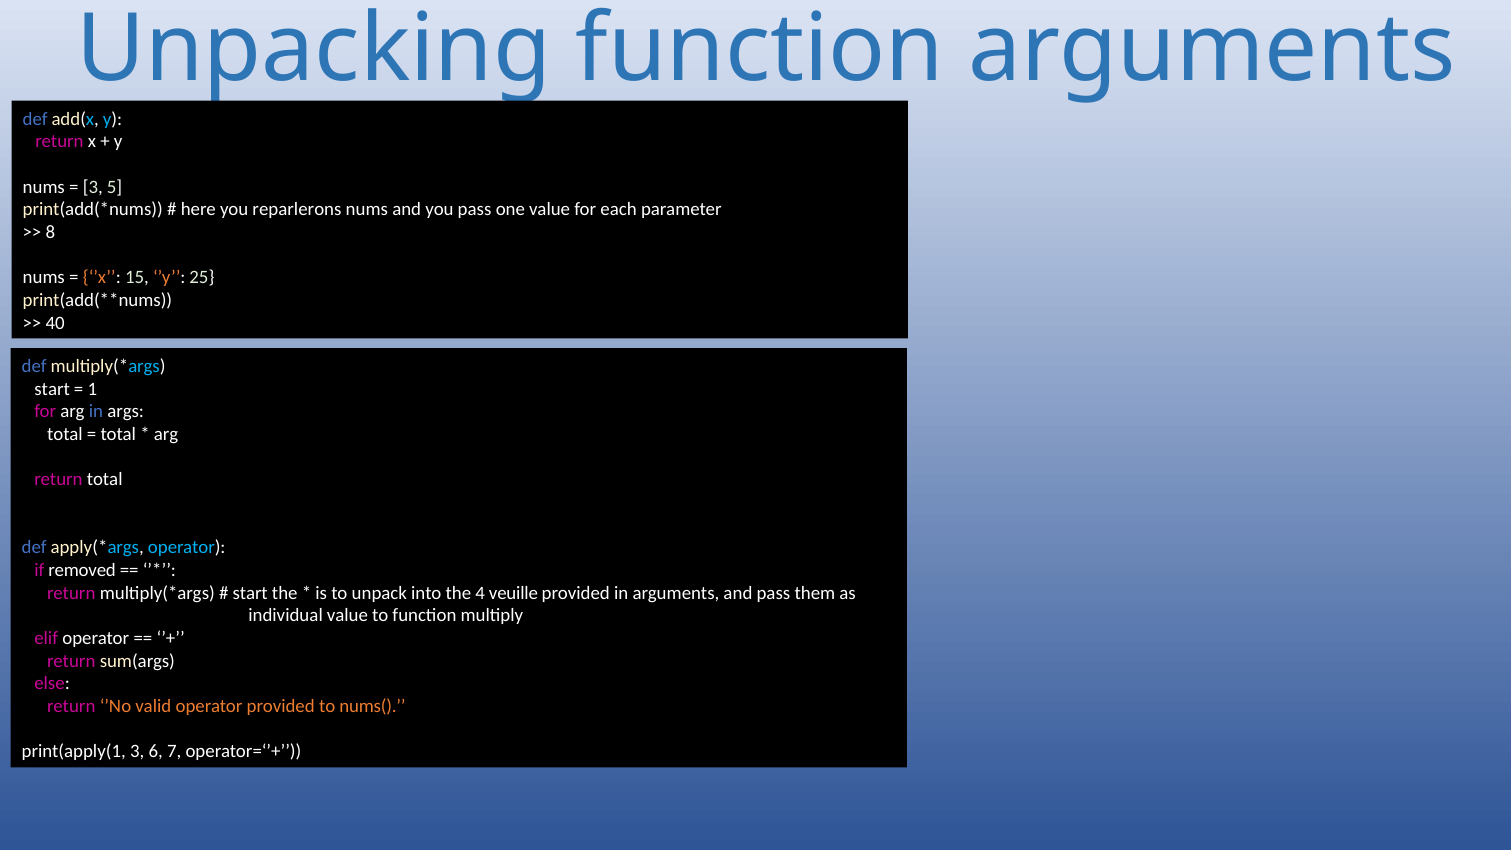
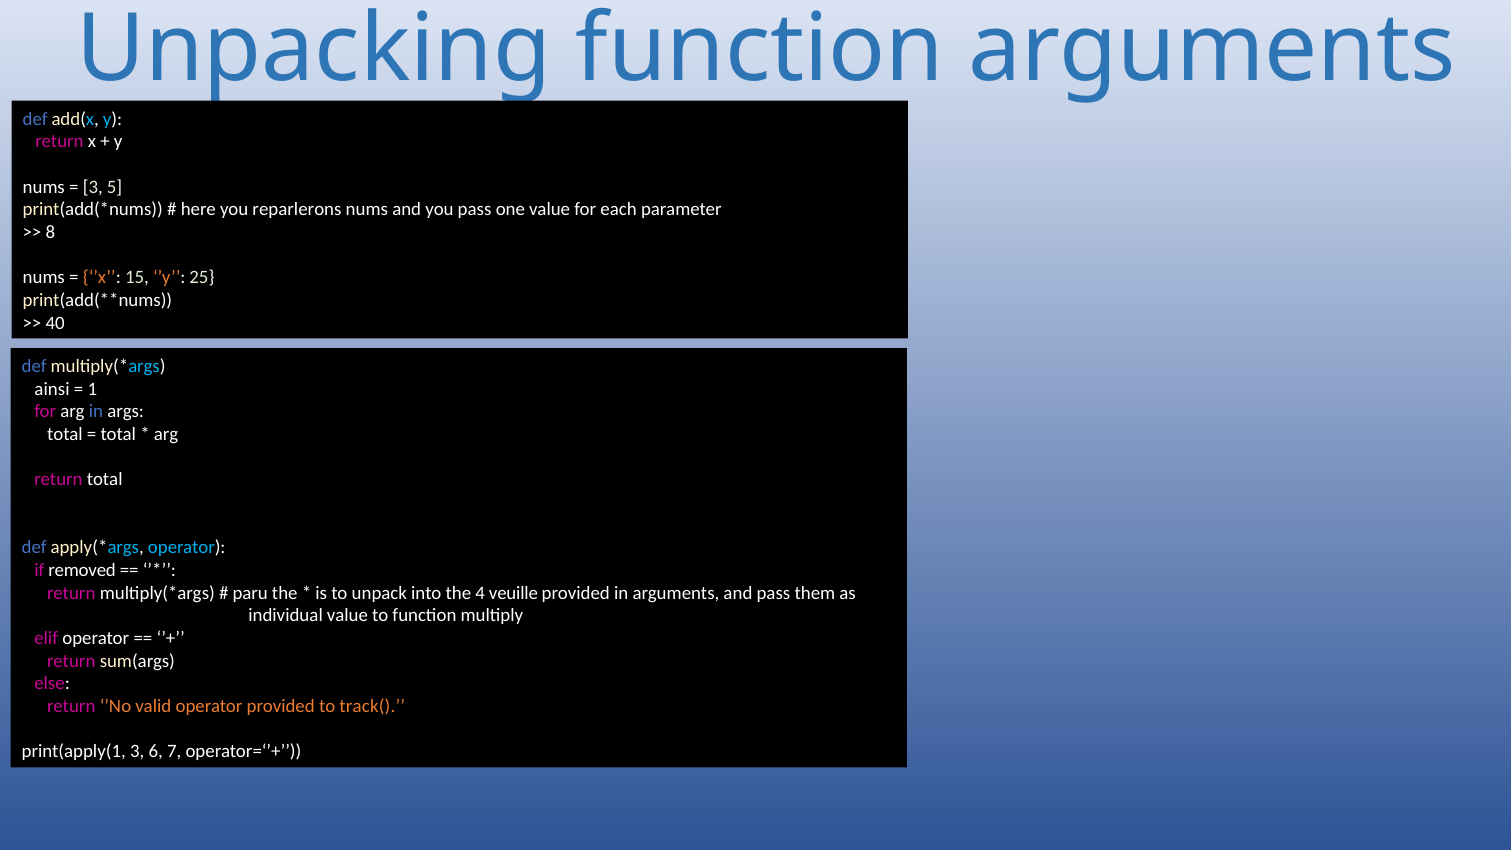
start: start -> ainsi (52, 389)
start: start -> paru (250, 593)
nums(: nums( -> track( (372, 706)
